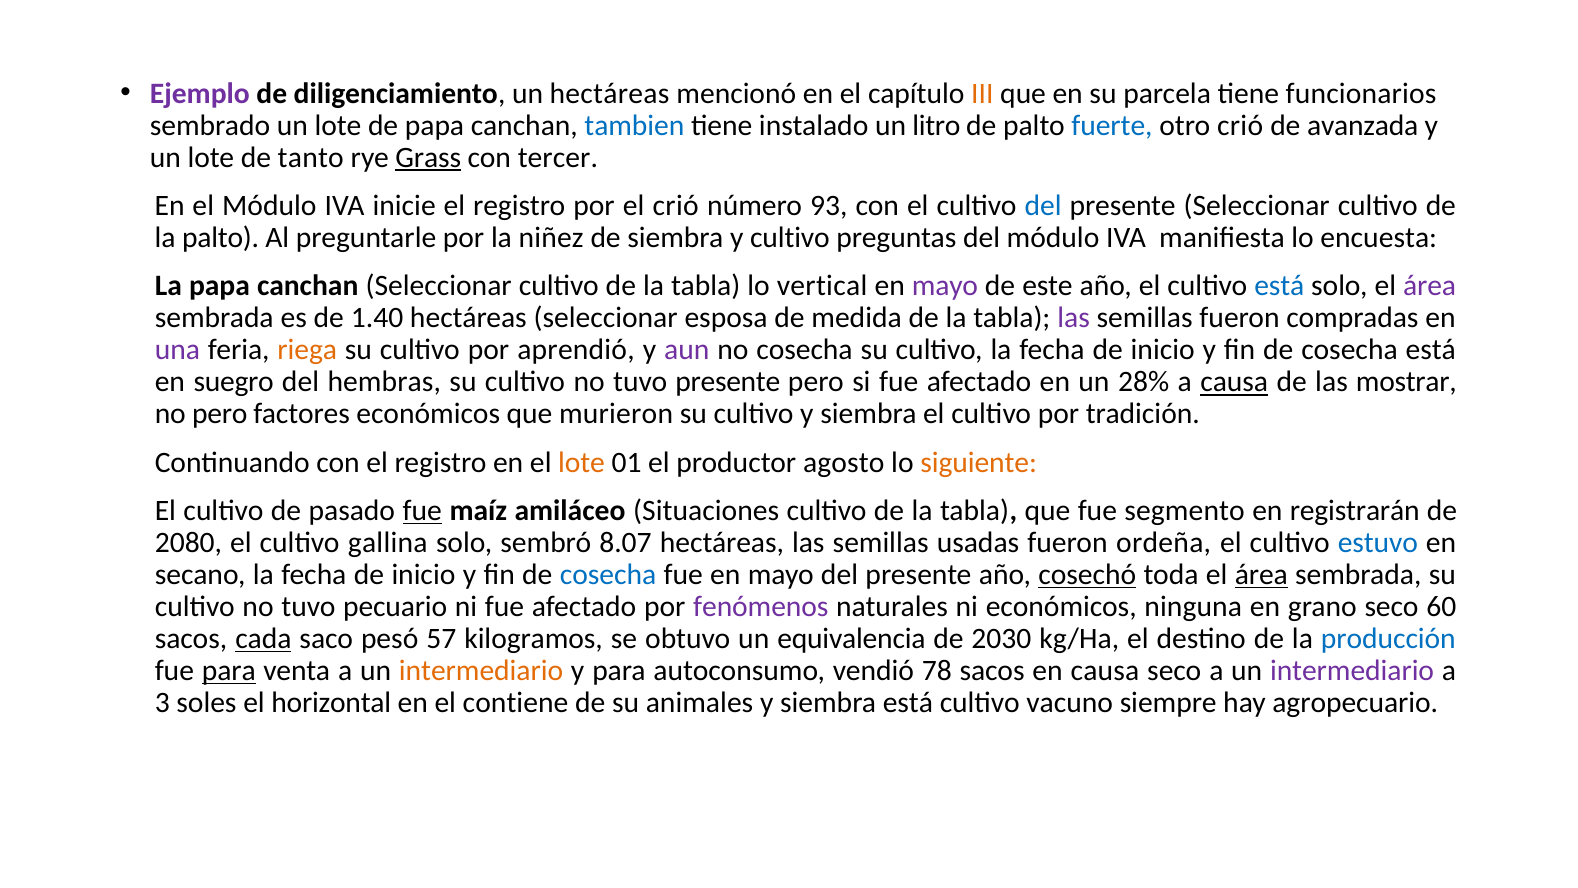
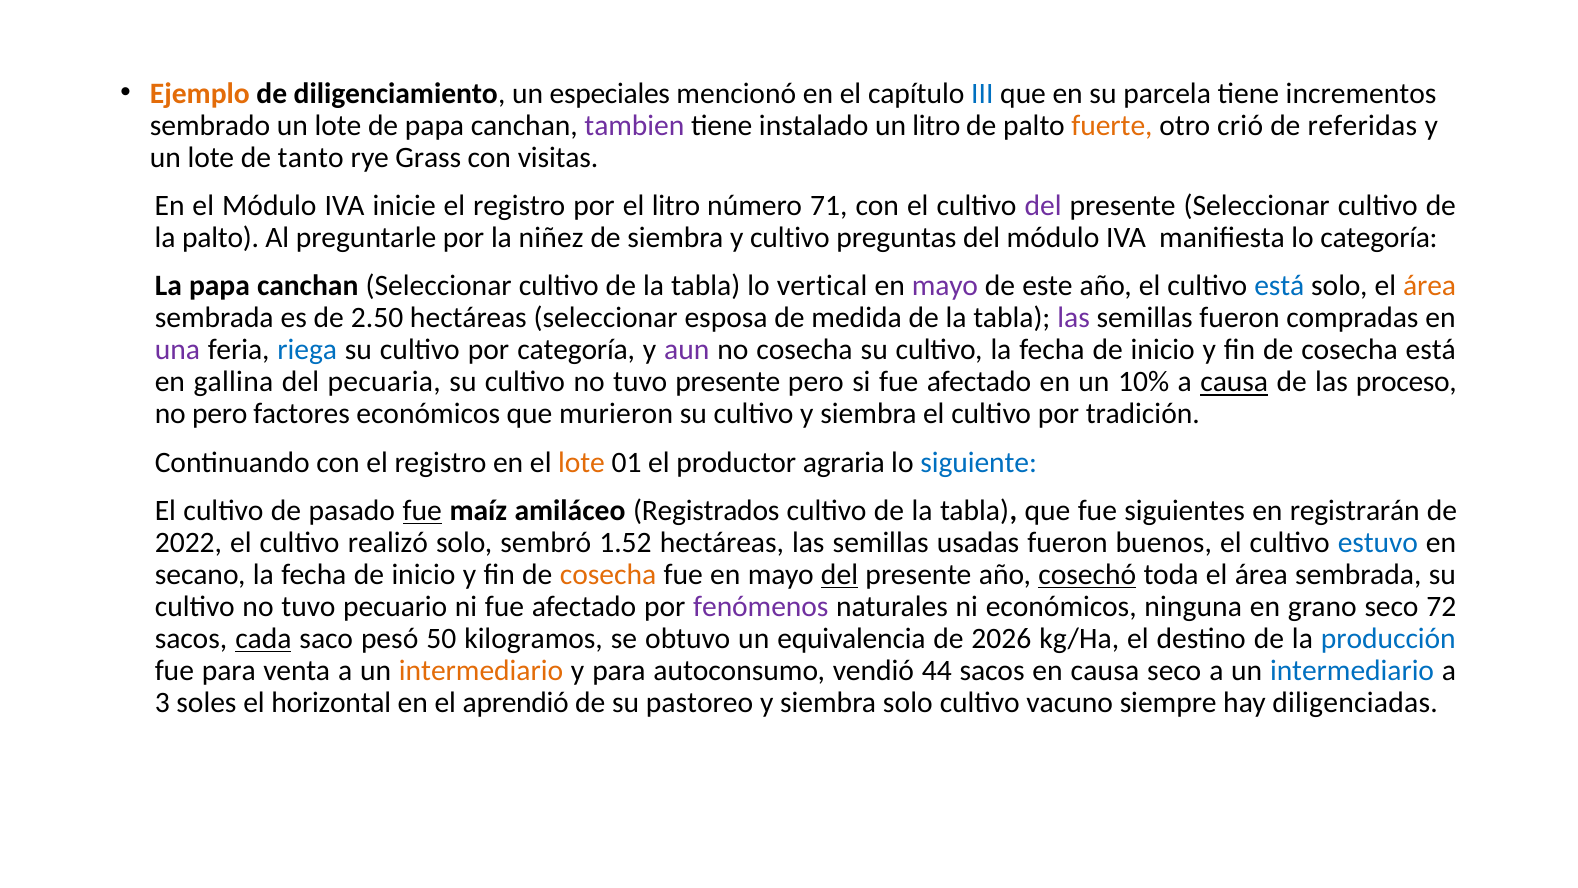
Ejemplo colour: purple -> orange (200, 93)
un hectáreas: hectáreas -> especiales (610, 93)
III colour: orange -> blue (982, 93)
funcionarios: funcionarios -> incrementos (1361, 93)
tambien colour: blue -> purple (634, 125)
fuerte colour: blue -> orange (1112, 125)
avanzada: avanzada -> referidas (1362, 125)
Grass underline: present -> none (428, 157)
tercer: tercer -> visitas (558, 157)
el crió: crió -> litro (676, 206)
93: 93 -> 71 (829, 206)
del colour: blue -> purple (1043, 206)
lo encuesta: encuesta -> categoría (1379, 238)
área colour: purple -> orange (1430, 286)
1.40: 1.40 -> 2.50 (377, 318)
riega colour: orange -> blue (307, 350)
por aprendió: aprendió -> categoría (576, 350)
suegro: suegro -> gallina (233, 382)
hembras: hembras -> pecuaria (384, 382)
28%: 28% -> 10% (1144, 382)
mostrar: mostrar -> proceso (1406, 382)
agosto: agosto -> agraria (844, 462)
siguiente colour: orange -> blue (979, 462)
Situaciones: Situaciones -> Registrados (706, 511)
segmento: segmento -> siguientes (1185, 511)
2080: 2080 -> 2022 (188, 543)
gallina: gallina -> realizó (388, 543)
8.07: 8.07 -> 1.52 (625, 543)
ordeña: ordeña -> buenos (1164, 543)
cosecha colour: blue -> orange (608, 575)
del underline: none -> present (840, 575)
área underline: present -> none (1261, 575)
60: 60 -> 72 (1441, 607)
57: 57 -> 50 (441, 638)
2030: 2030 -> 2026 (1001, 638)
para underline: present -> none (229, 670)
78: 78 -> 44 (937, 670)
intermediario colour: purple -> blue (1352, 670)
contiene: contiene -> aprendió (516, 702)
animales: animales -> pastoreo (700, 702)
siembra está: está -> solo (908, 702)
agropecuario: agropecuario -> diligenciadas (1355, 702)
